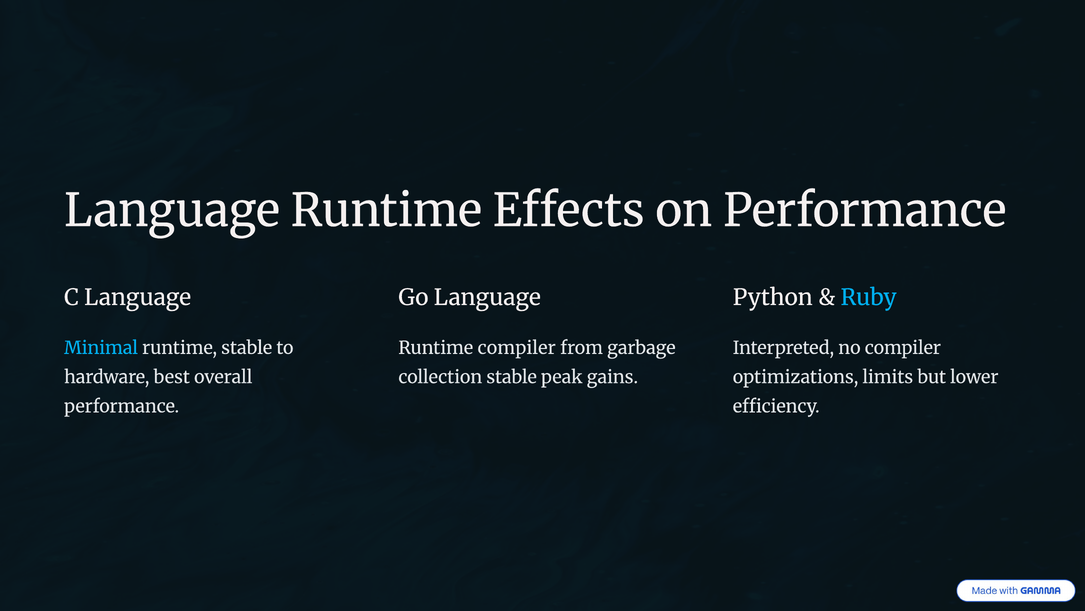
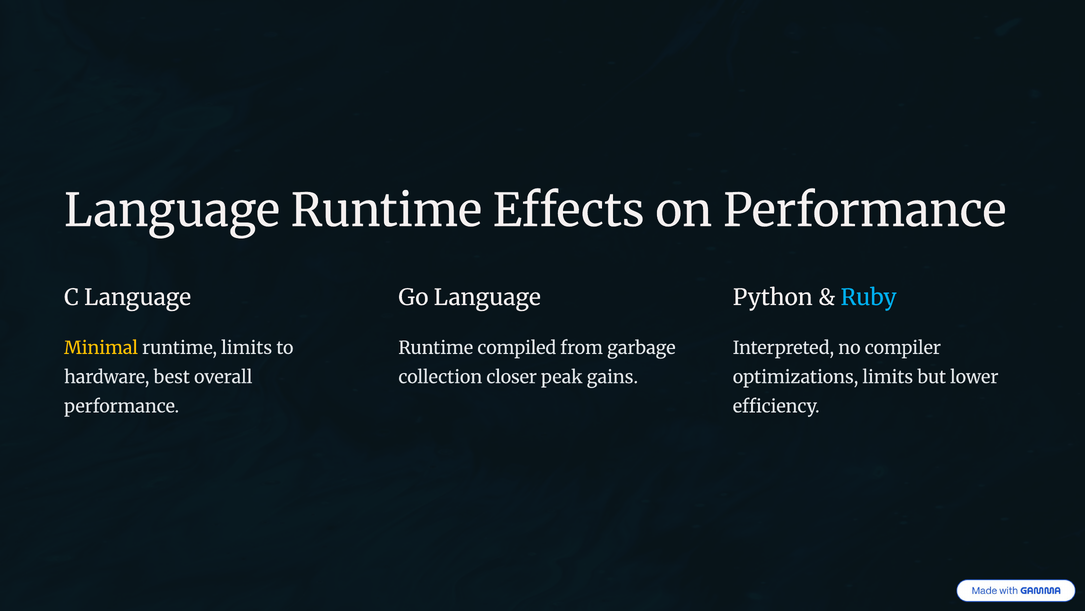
Minimal colour: light blue -> yellow (101, 348)
runtime stable: stable -> limits (247, 348)
Runtime compiler: compiler -> compiled (517, 348)
collection stable: stable -> closer (512, 377)
